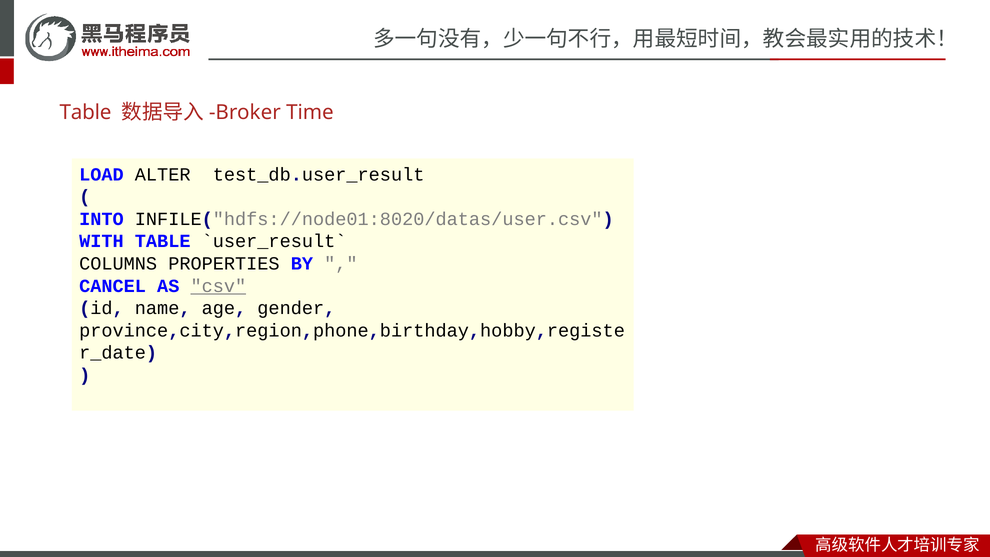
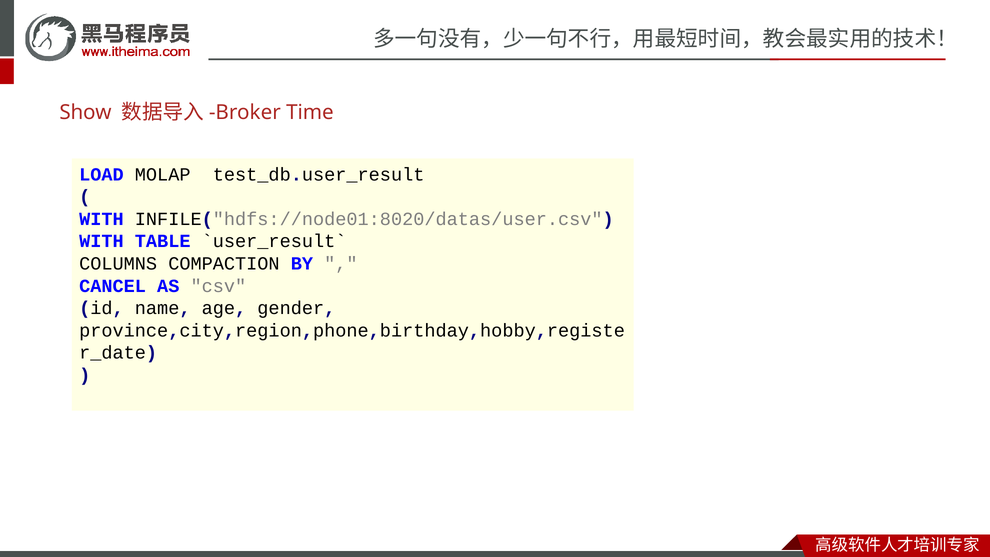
Table: Table -> Show (85, 112)
ALTER: ALTER -> MOLAP (163, 174)
INTO: INTO -> WITH (101, 219)
PROPERTIES: PROPERTIES -> COMPACTION (224, 264)
csv underline: present -> none (218, 286)
